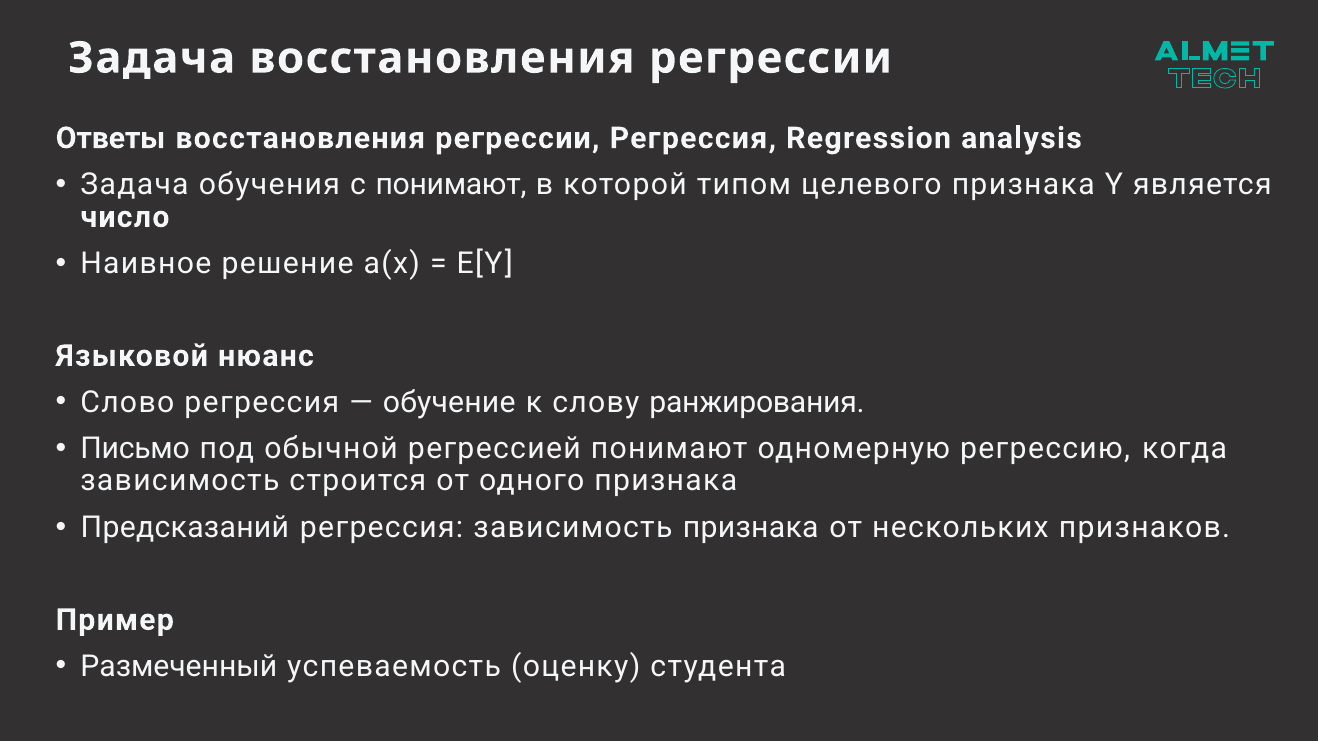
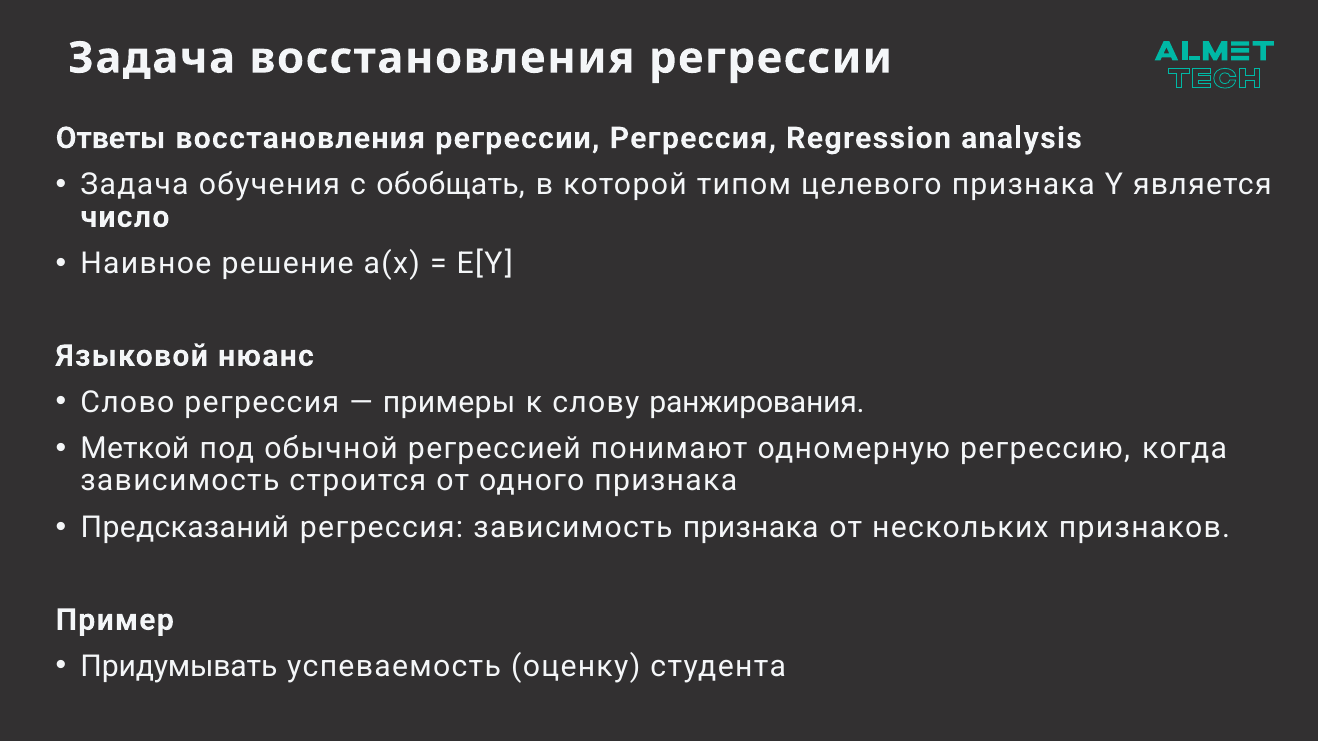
с понимают: понимают -> обобщать (451, 185)
обучение: обучение -> примеры (449, 402)
Письмо: Письмо -> Меткой (135, 449)
Размеченный: Размеченный -> Придумывать (179, 666)
